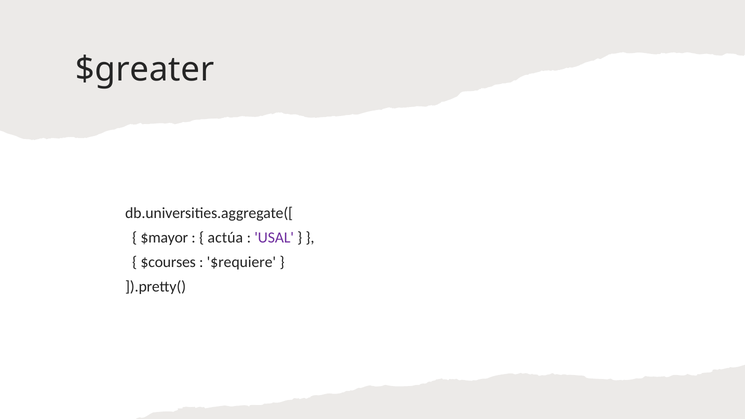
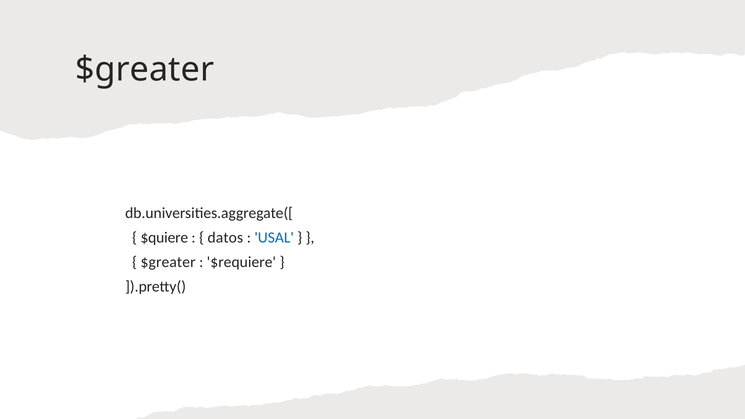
$mayor: $mayor -> $quiere (164, 238)
actúa: actúa -> datos (225, 238)
USAL colour: purple -> blue (274, 238)
$courses: $courses -> $greater (168, 262)
